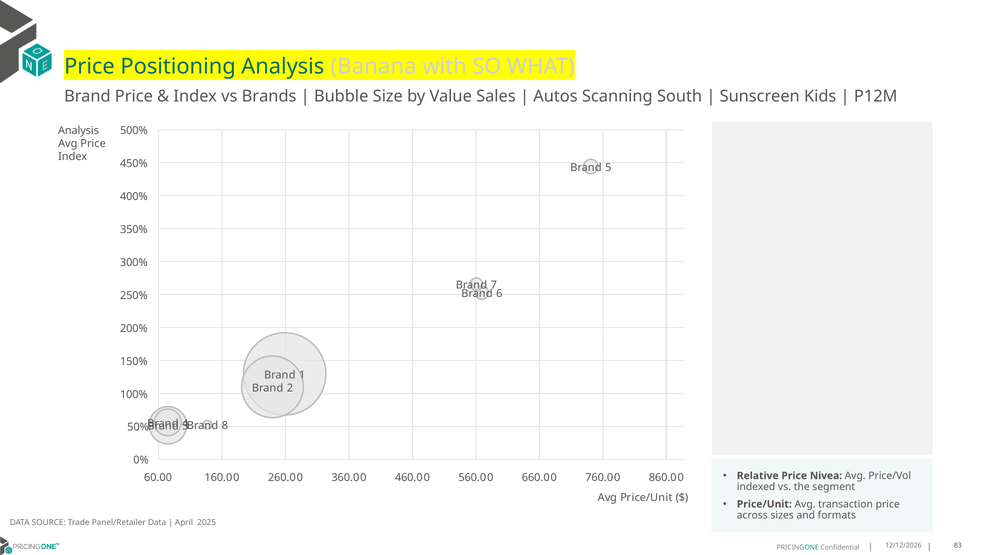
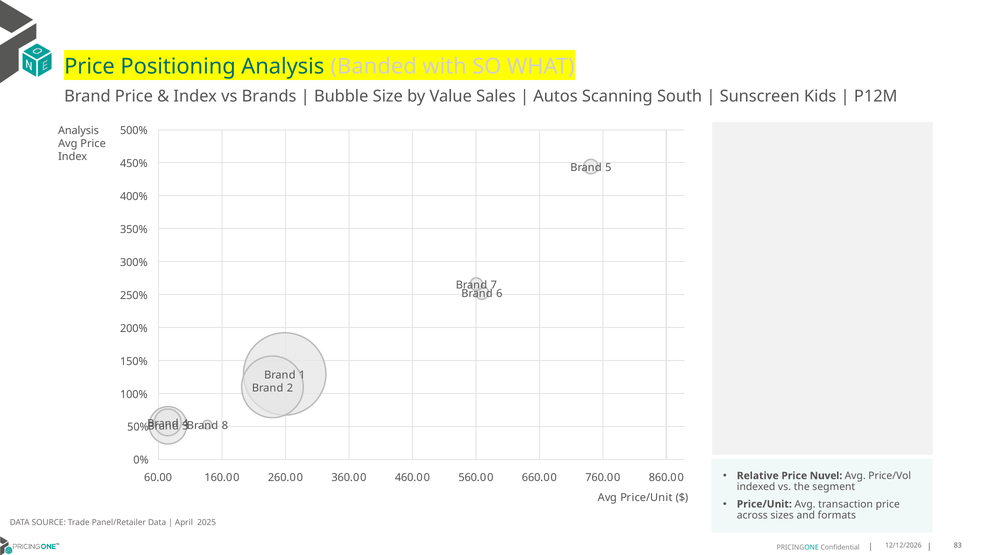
Banana: Banana -> Banded (374, 66)
Nivea: Nivea -> Nuvel (826, 475)
